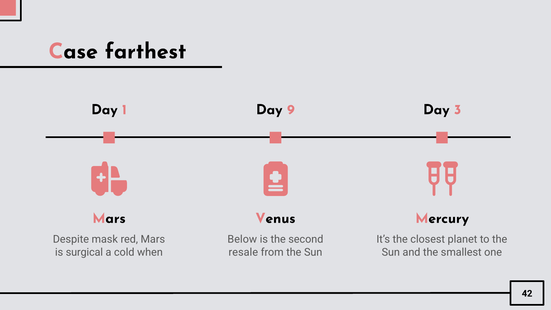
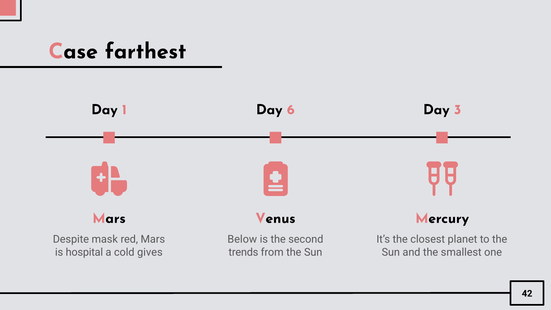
9: 9 -> 6 (291, 110)
surgical: surgical -> hospital (84, 252)
when: when -> gives (150, 252)
resale: resale -> trends (243, 252)
